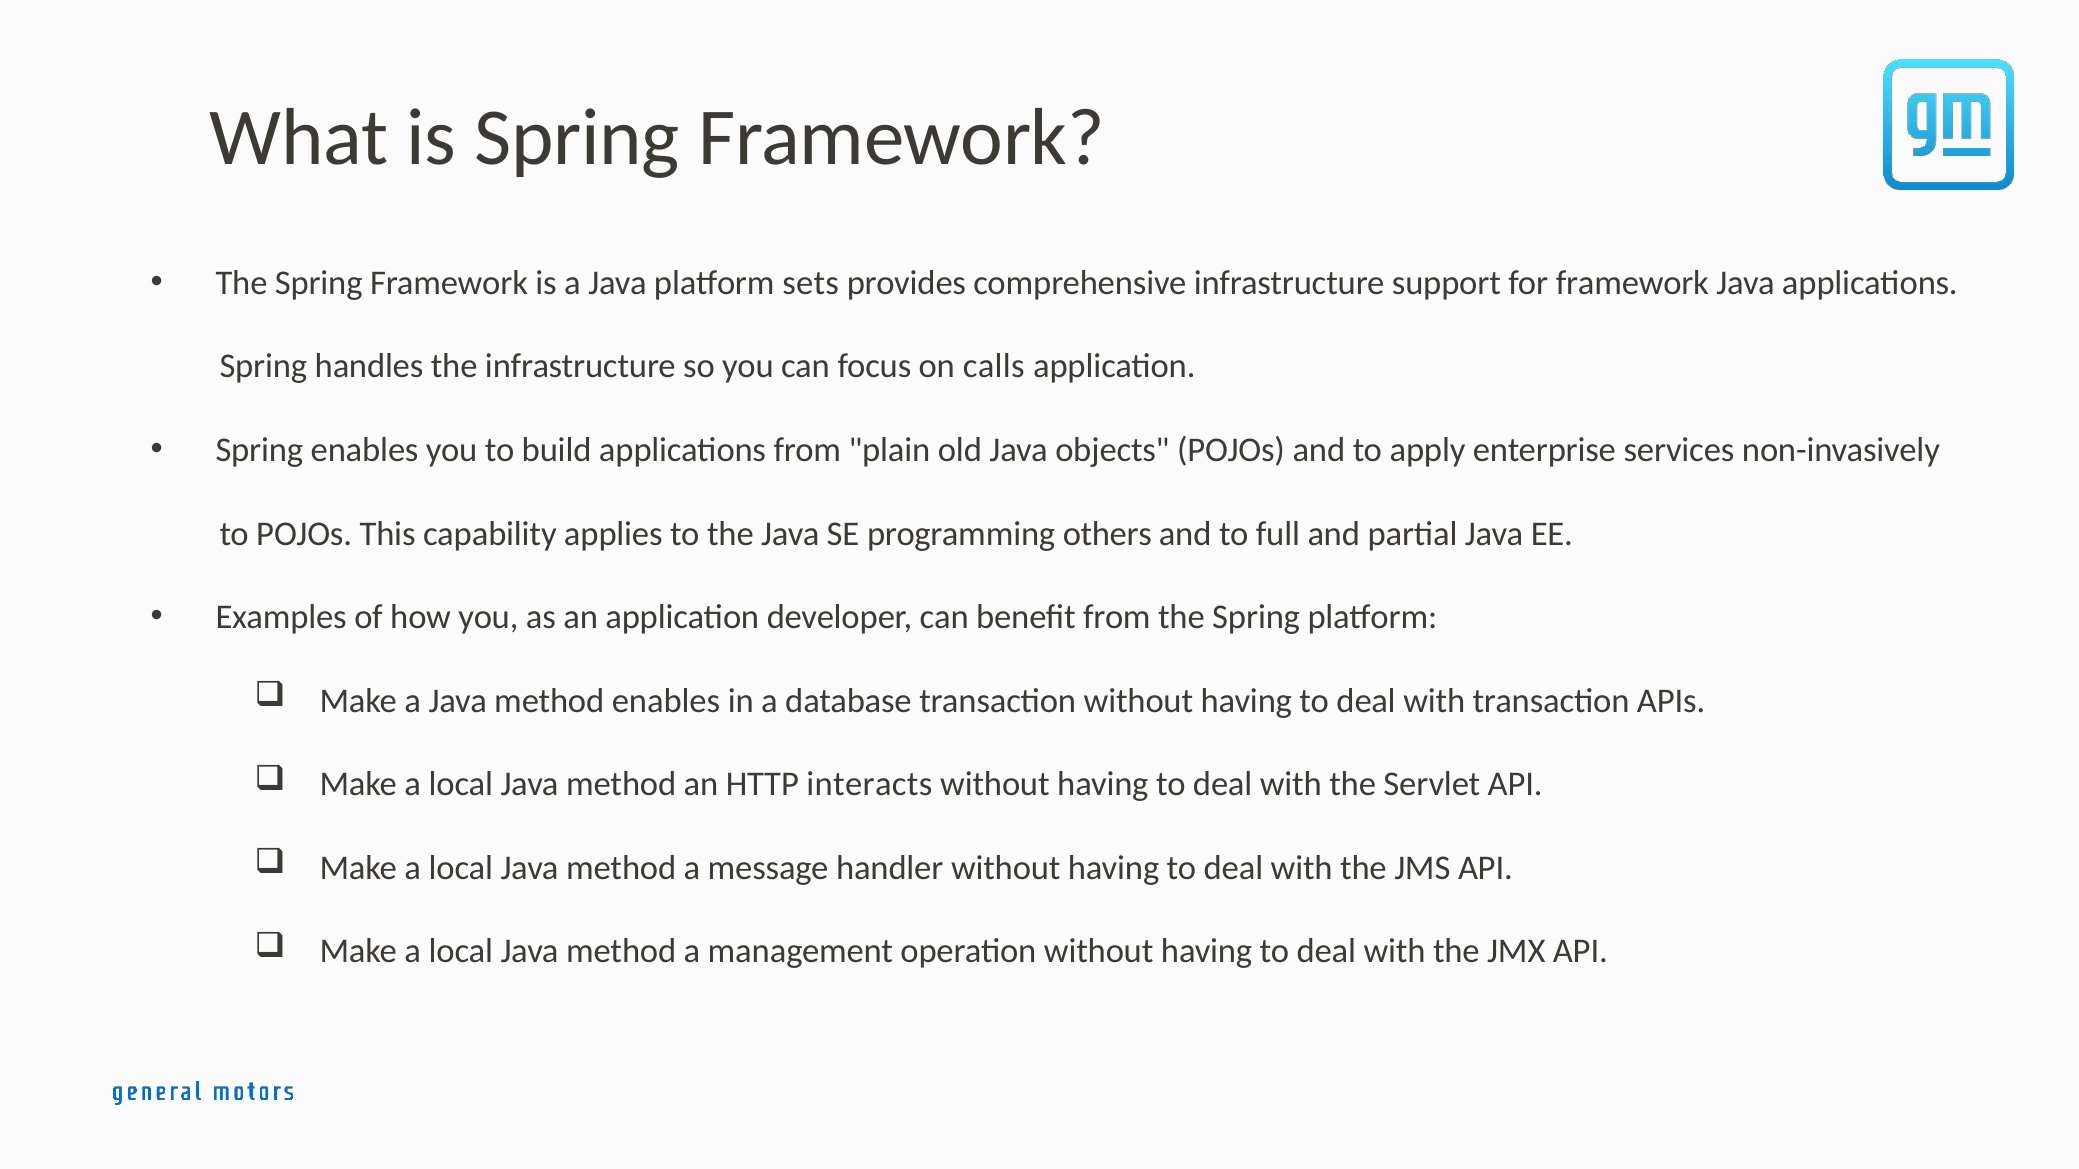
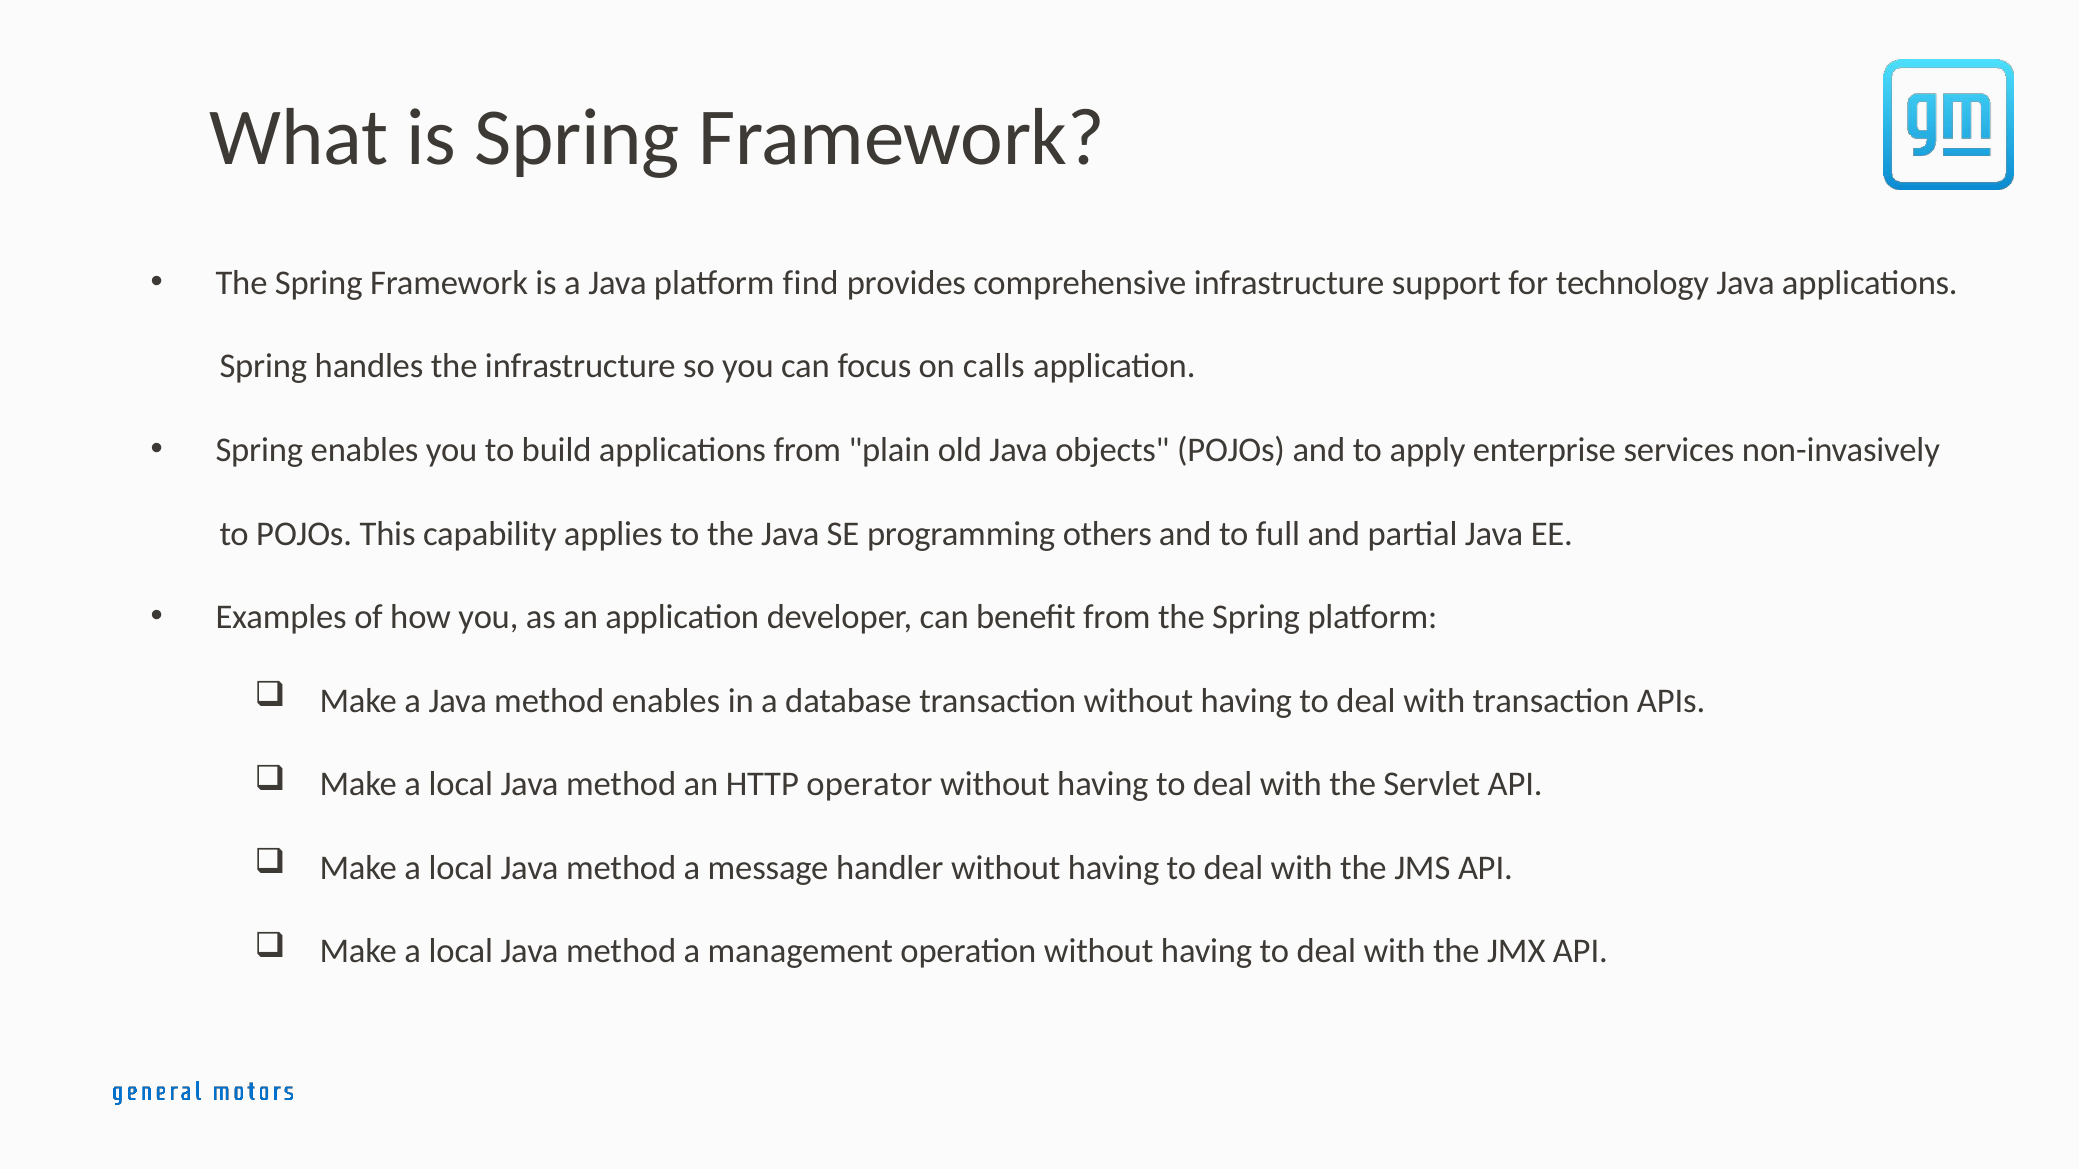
sets: sets -> find (811, 283)
for framework: framework -> technology (1632, 283)
interacts: interacts -> operator (869, 785)
